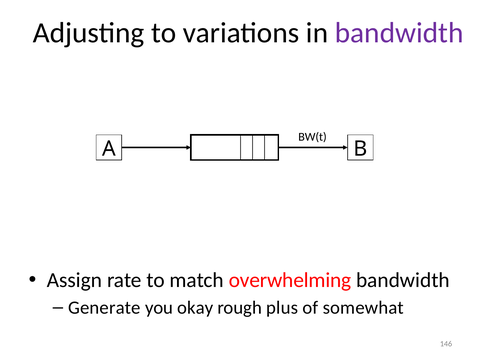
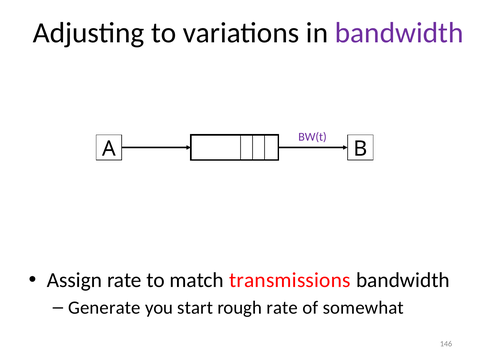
BW(t colour: black -> purple (312, 137)
overwhelming: overwhelming -> transmissions (290, 281)
okay: okay -> start (195, 308)
rough plus: plus -> rate (282, 308)
